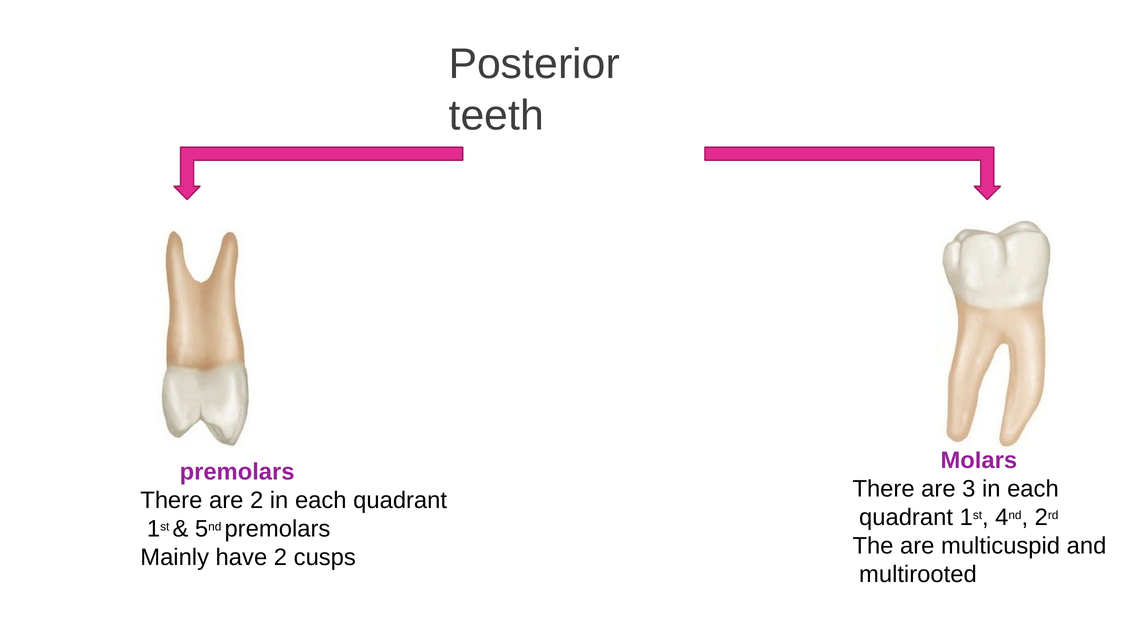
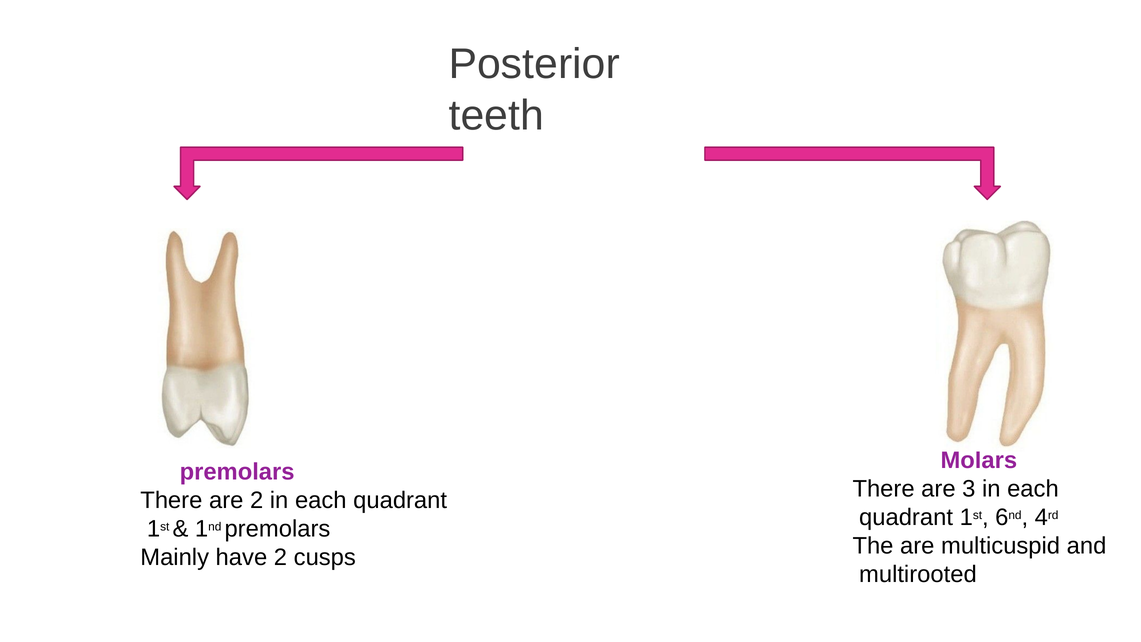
4: 4 -> 6 (1002, 517)
2: 2 -> 4 (1041, 517)
5: 5 -> 1 (202, 529)
